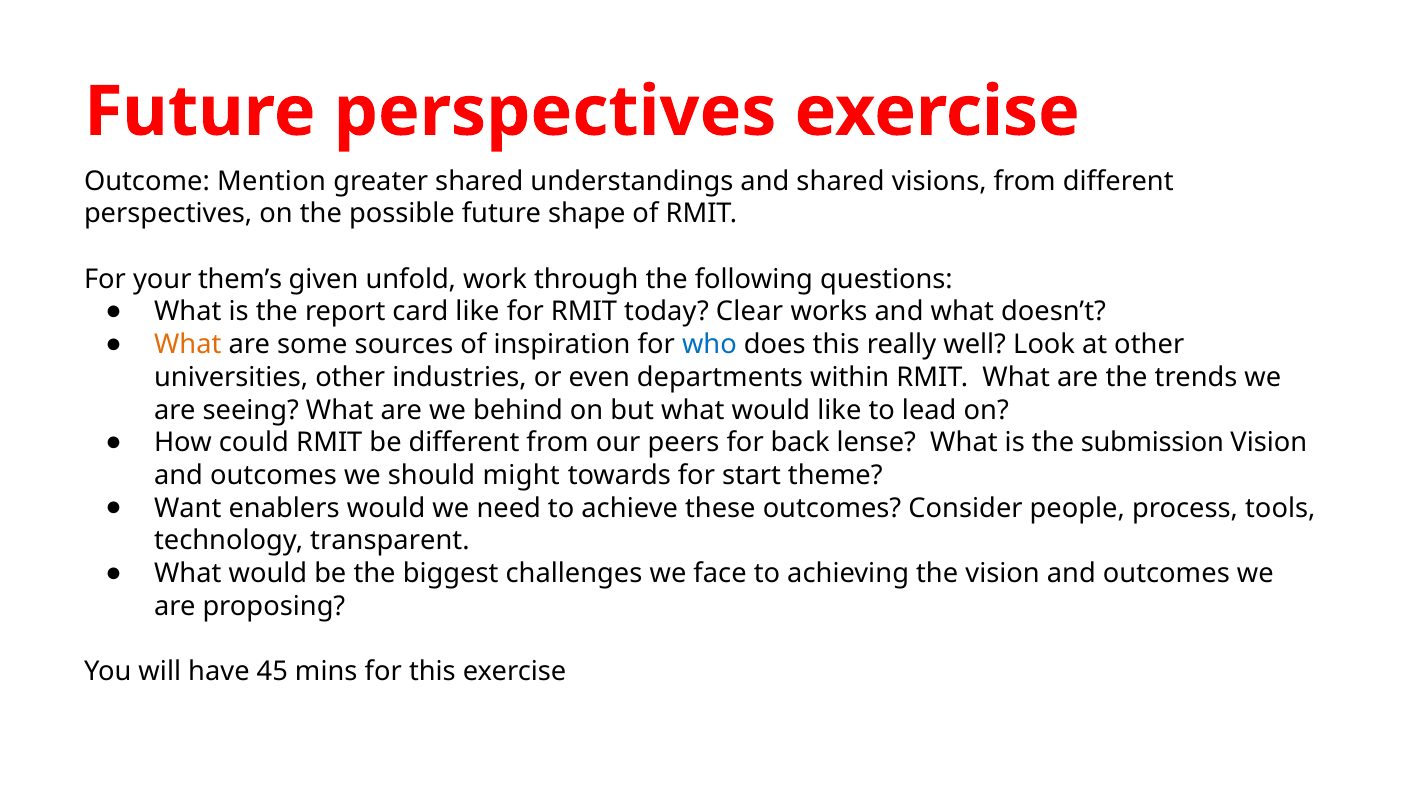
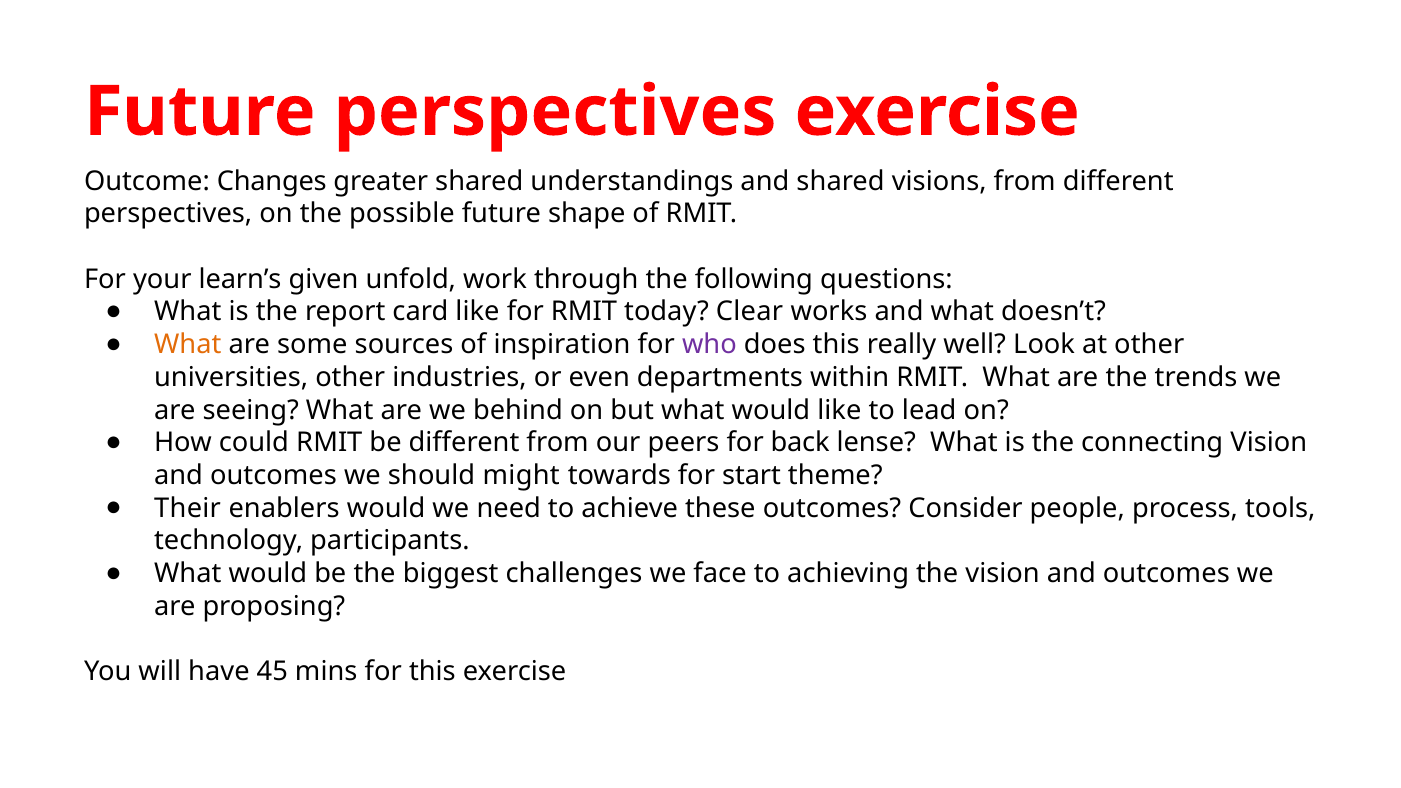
Mention: Mention -> Changes (272, 181)
them’s: them’s -> learn’s (240, 279)
who colour: blue -> purple (709, 345)
submission: submission -> connecting (1152, 443)
Want: Want -> Their (188, 508)
transparent: transparent -> participants (390, 541)
